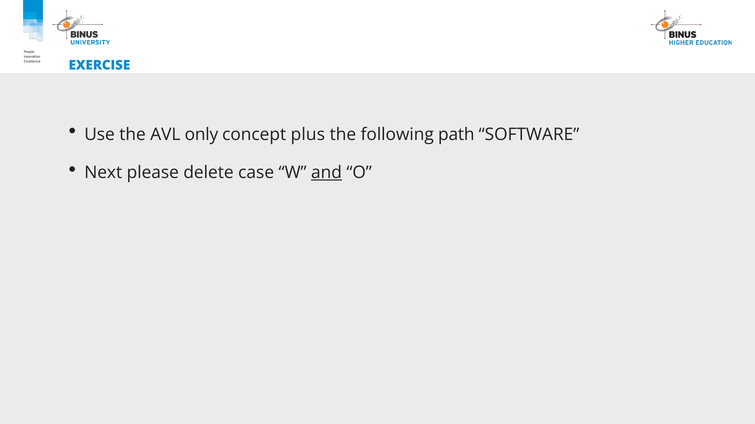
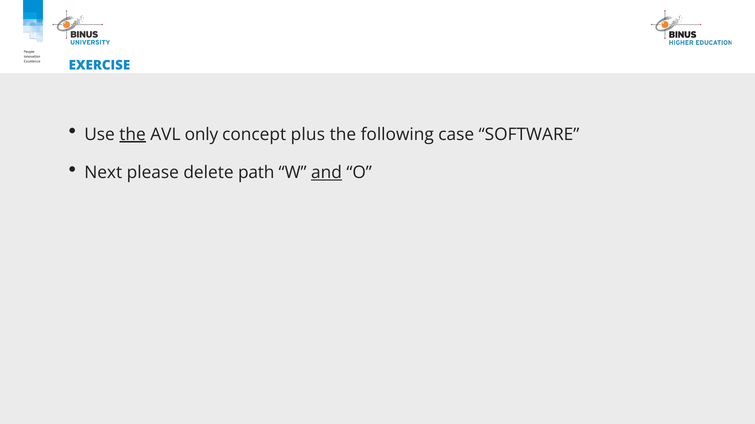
the underline: none -> present (133, 135)
path: path -> case (456, 135)
case: case -> path (256, 173)
